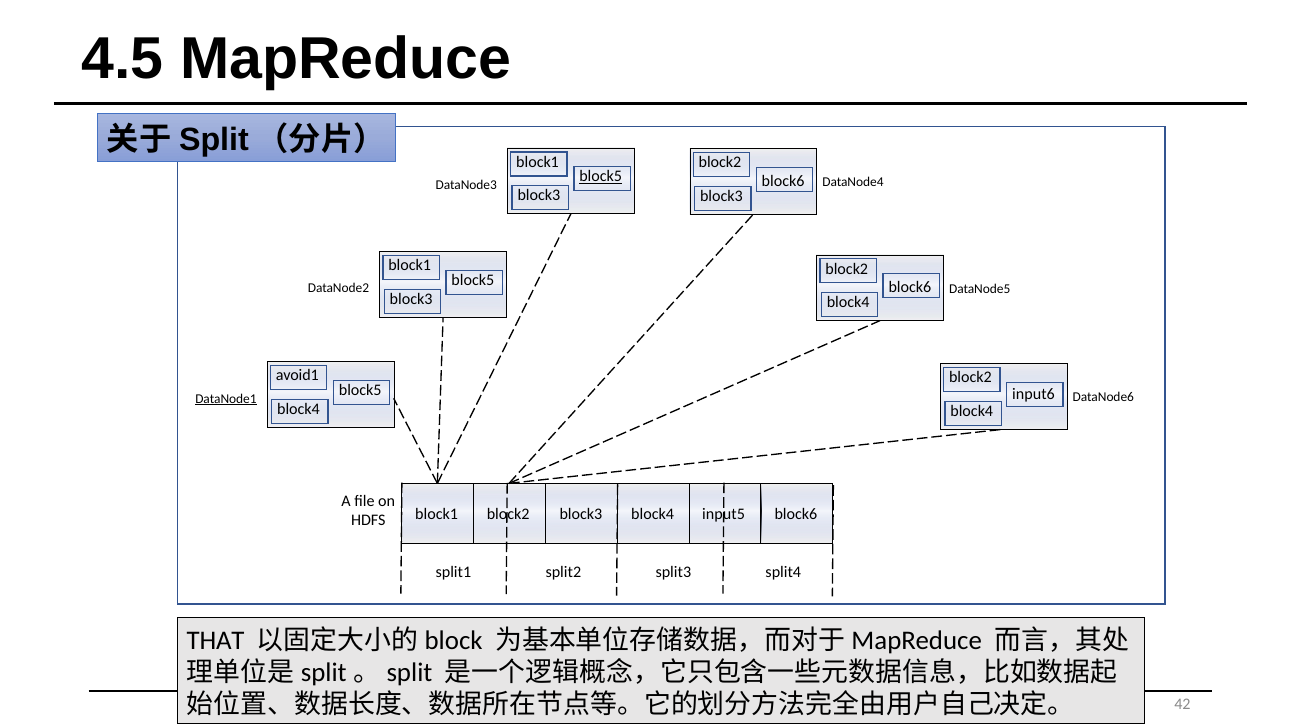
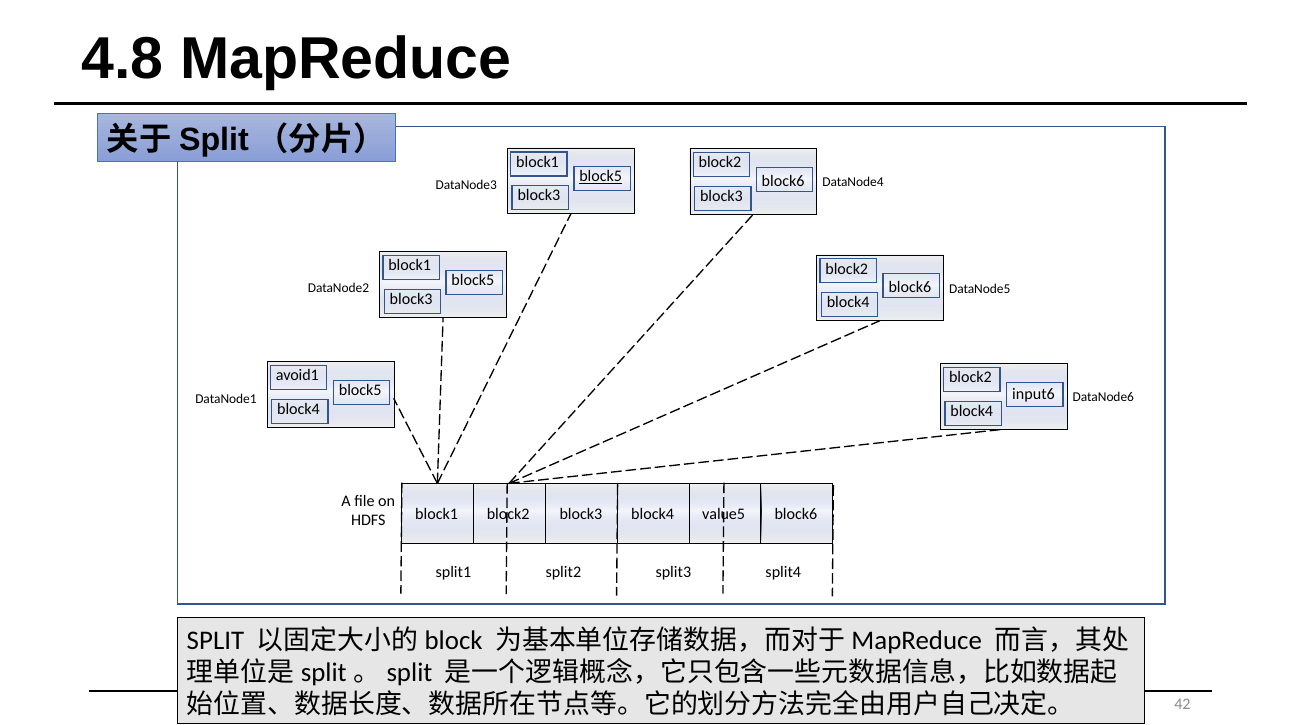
4.5: 4.5 -> 4.8 (123, 59)
DataNode1 underline: present -> none (226, 399)
input5: input5 -> value5 (724, 514)
THAT: THAT -> SPLIT (216, 640)
